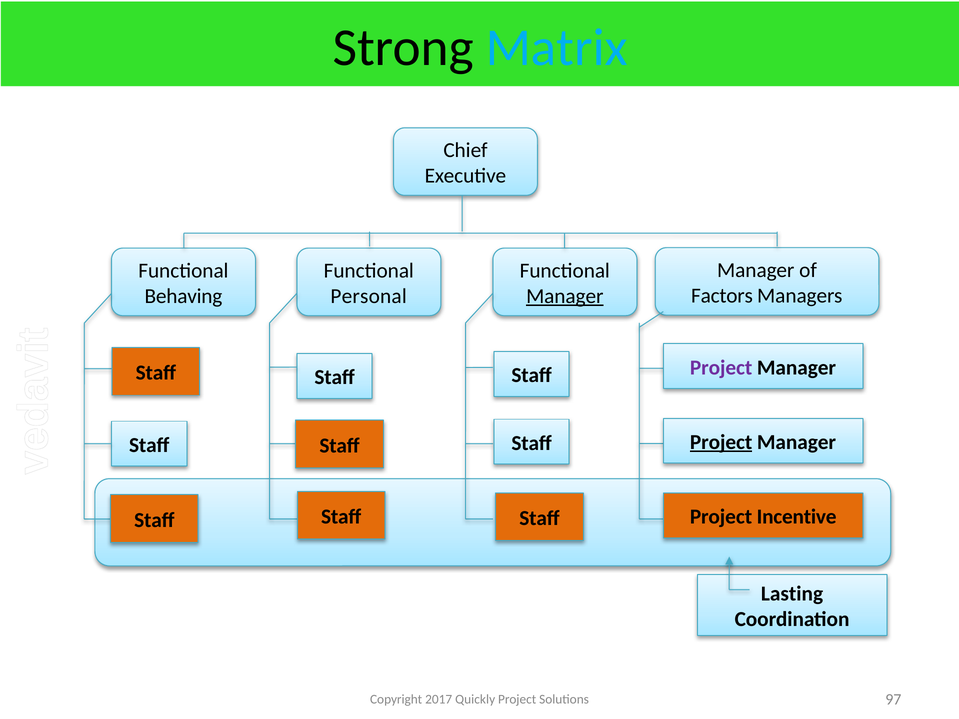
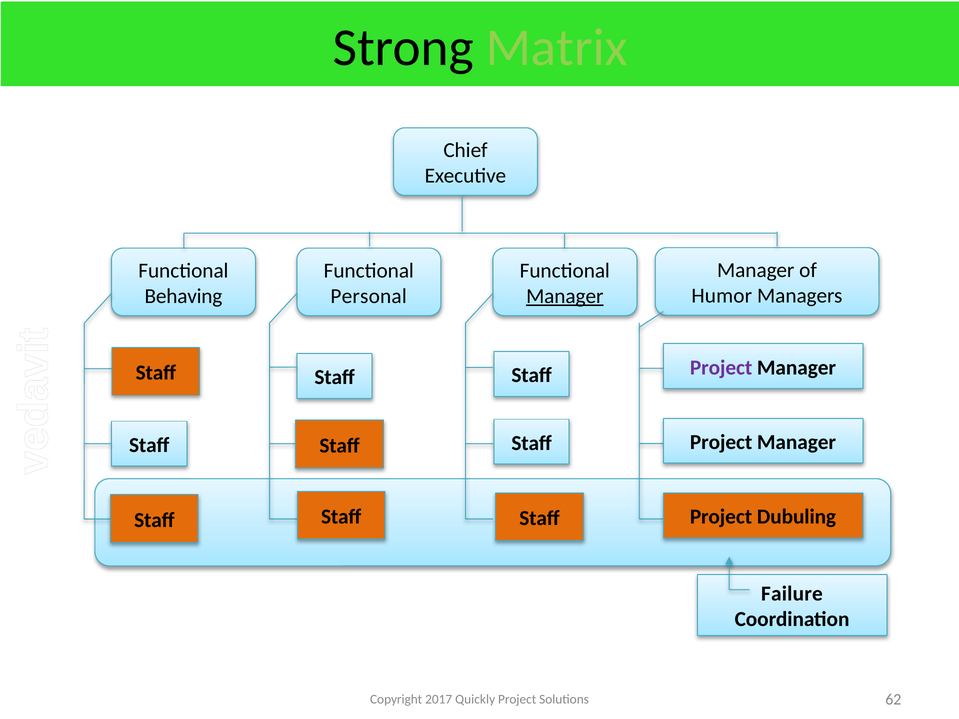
Matrix colour: light blue -> light green (557, 48)
Factors: Factors -> Humor (722, 296)
Project underline: present -> none (721, 442)
Incentive: Incentive -> Dubuling (797, 517)
Lasting: Lasting -> Failure (792, 594)
97: 97 -> 62 (893, 700)
